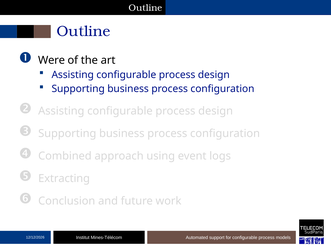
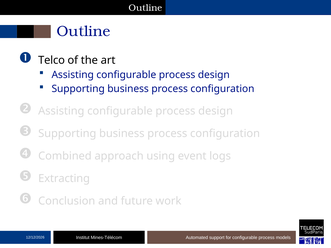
Were: Were -> Telco (52, 60)
